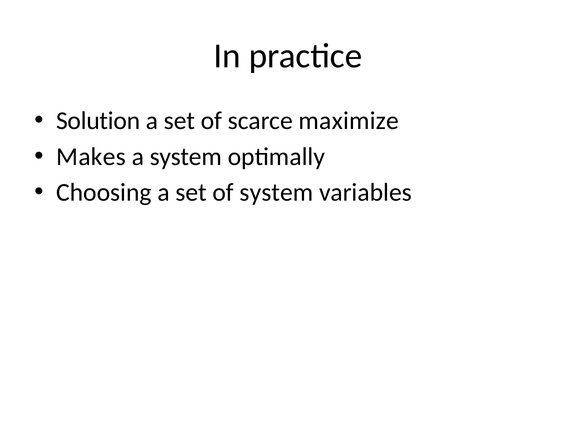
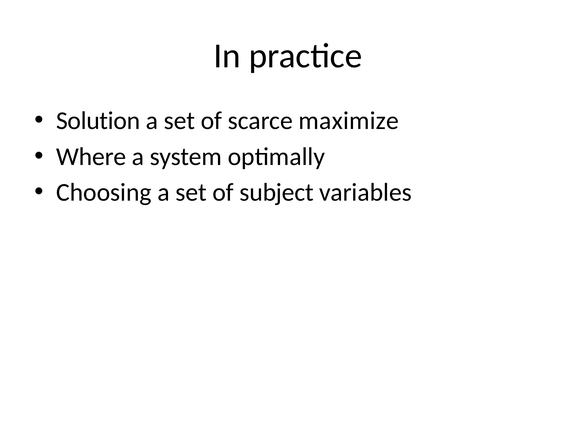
Makes: Makes -> Where (91, 157)
of system: system -> subject (277, 193)
